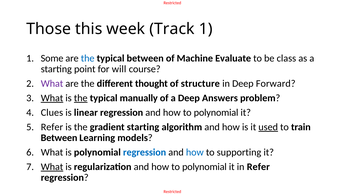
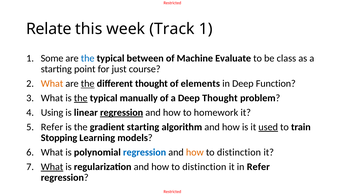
Those: Those -> Relate (49, 29)
will: will -> just (119, 69)
What colour: purple -> orange (52, 84)
the underline: none -> present (88, 84)
structure: structure -> elements (200, 84)
Forward: Forward -> Function (276, 84)
What underline: present -> none (52, 98)
Deep Answers: Answers -> Thought (220, 98)
Clues: Clues -> Using (52, 113)
regression underline: none -> present (122, 113)
polynomial: polynomial -> homework (216, 113)
Between: Between -> Stopping (59, 138)
how colour: blue -> orange (195, 152)
supporting: supporting -> distinction (239, 152)
polynomial: polynomial -> distinction (204, 167)
